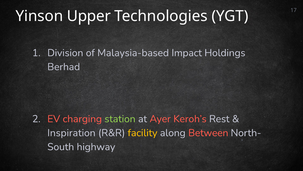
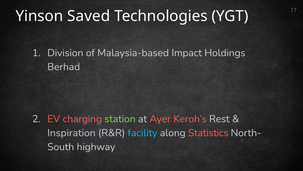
Upper: Upper -> Saved (89, 16)
facility colour: yellow -> light blue (143, 132)
Between: Between -> Statistics (208, 132)
